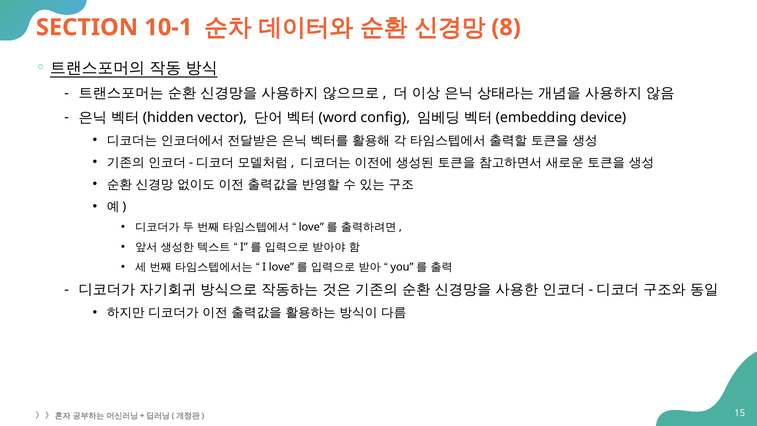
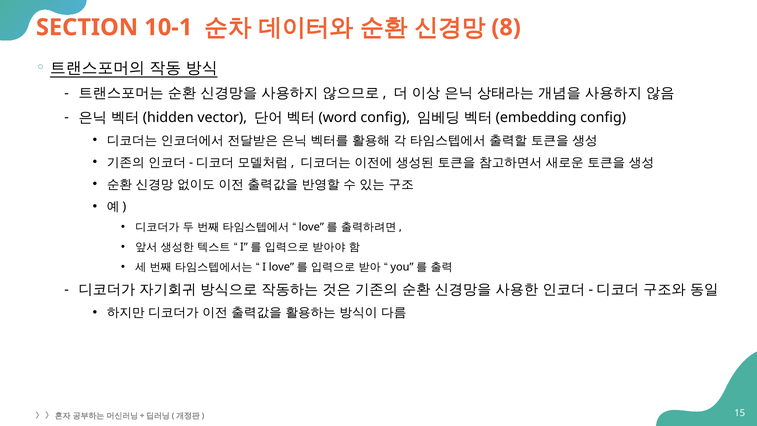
device: device -> config (603, 117)
